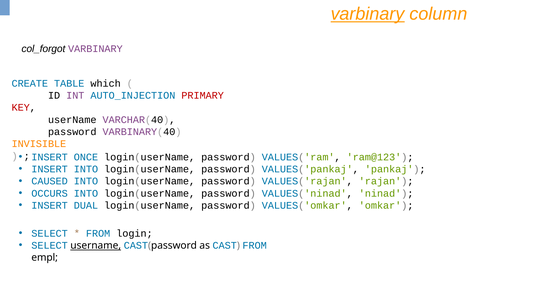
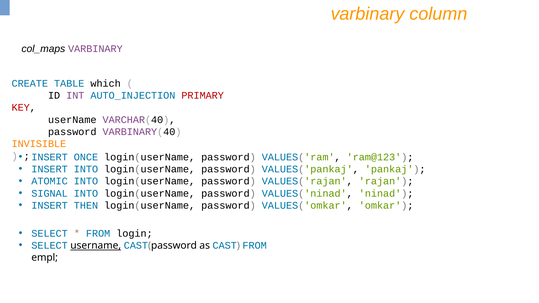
varbinary underline: present -> none (368, 14)
col_forgot: col_forgot -> col_maps (43, 49)
CAUSED: CAUSED -> ATOMIC (50, 181)
OCCURS: OCCURS -> SIGNAL (50, 194)
DUAL: DUAL -> THEN (86, 206)
